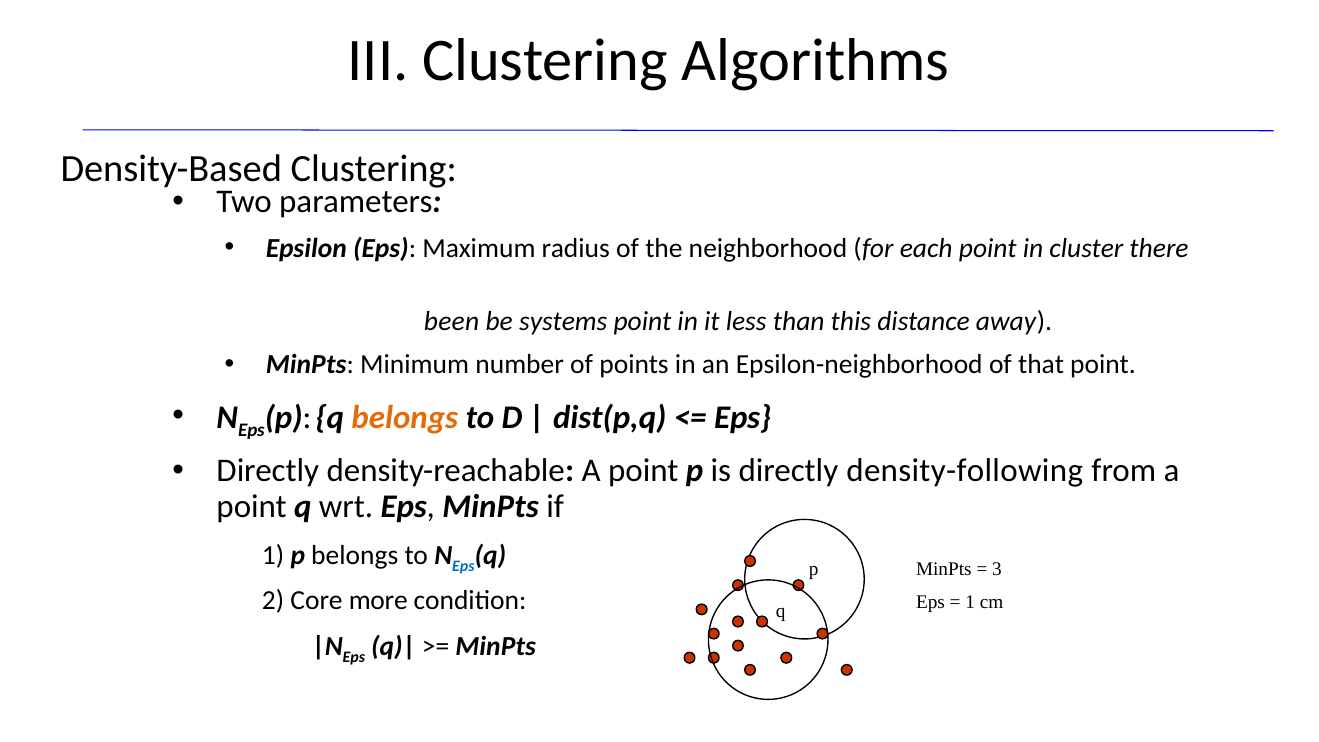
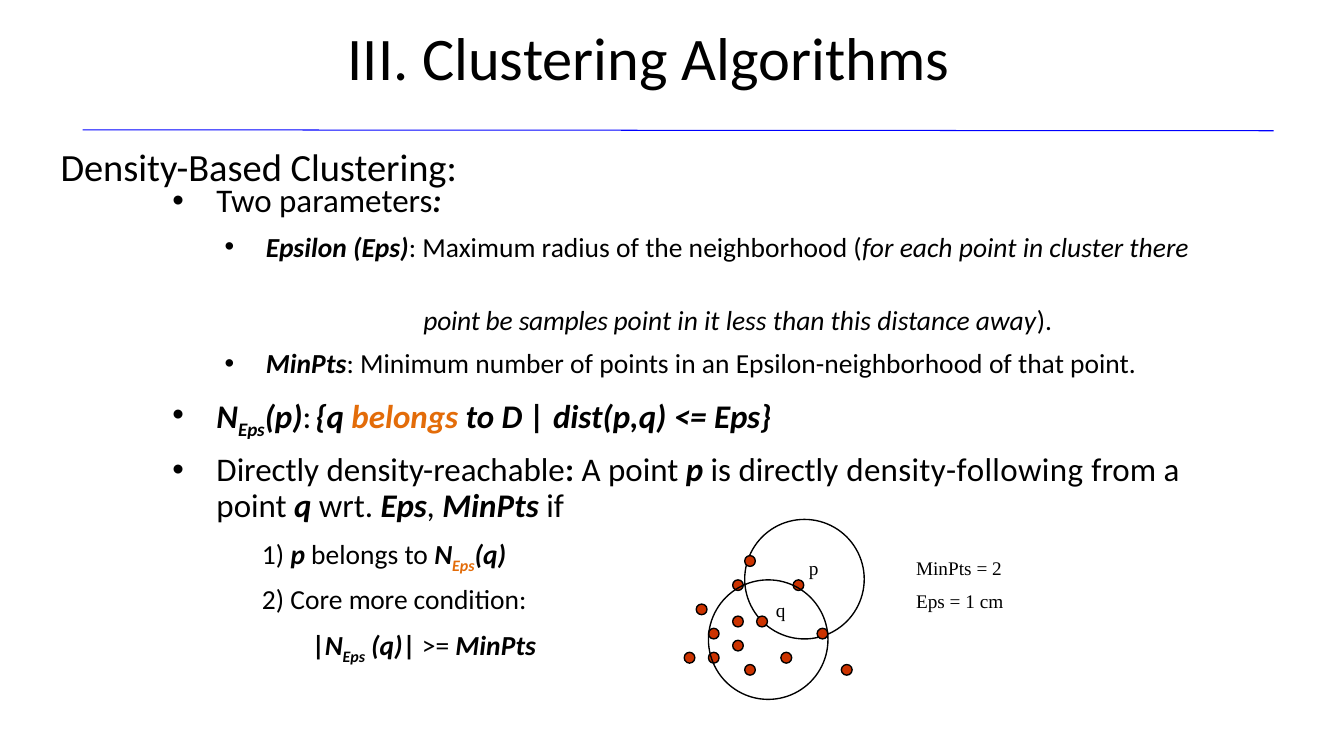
been: been -> point (452, 321)
systems: systems -> samples (563, 321)
Eps colour: blue -> orange (463, 566)
3: 3 -> 2 (997, 570)
